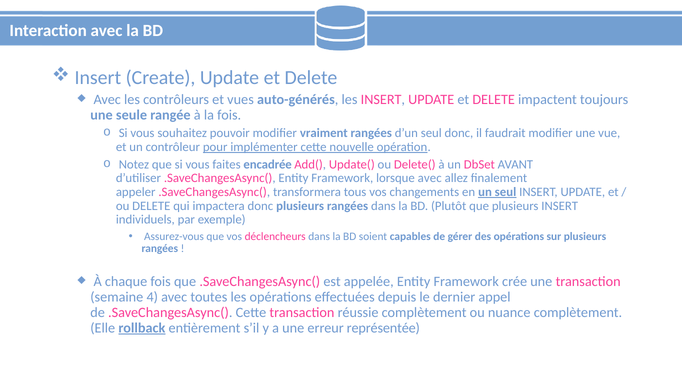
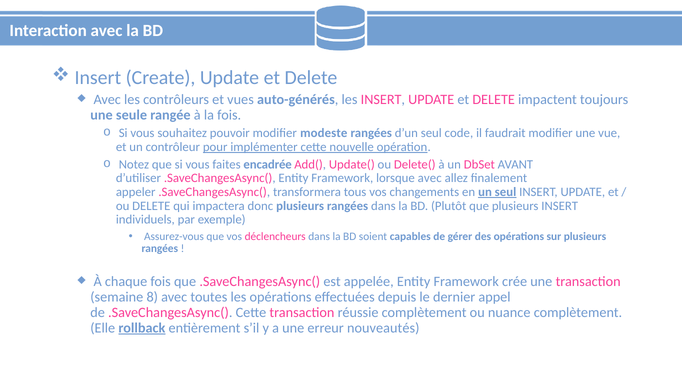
vraiment: vraiment -> modeste (324, 133)
seul donc: donc -> code (459, 133)
4: 4 -> 8 (152, 297)
représentée: représentée -> nouveautés (383, 327)
